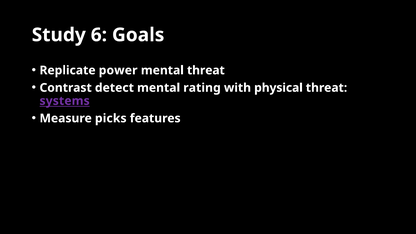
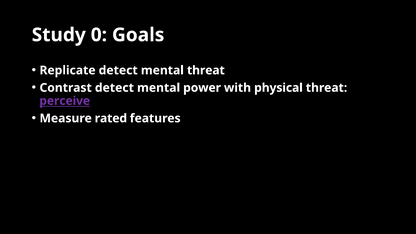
6: 6 -> 0 (99, 35)
Replicate power: power -> detect (118, 70)
rating: rating -> power (202, 88)
systems: systems -> perceive (65, 101)
picks: picks -> rated (111, 118)
